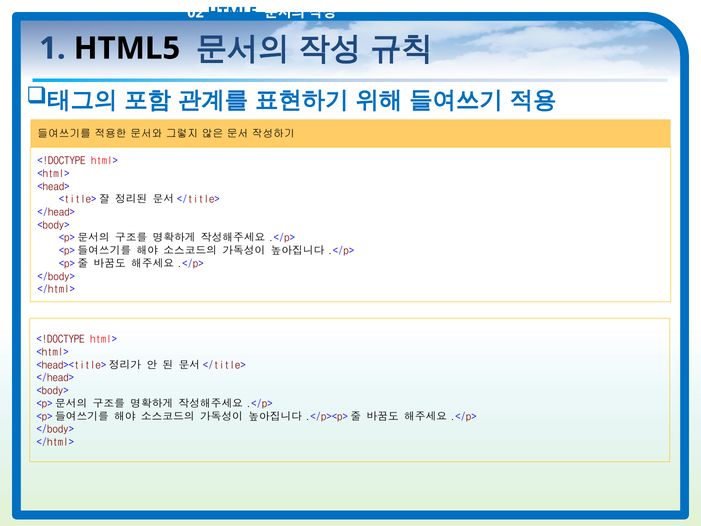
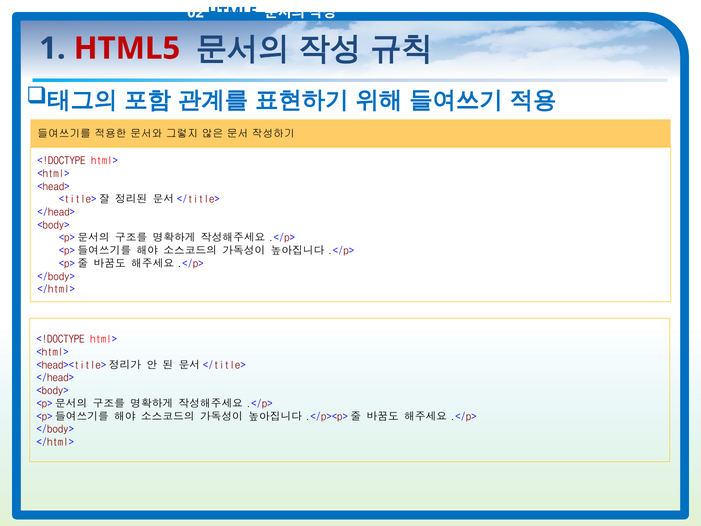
HTML5 colour: black -> red (127, 48)
